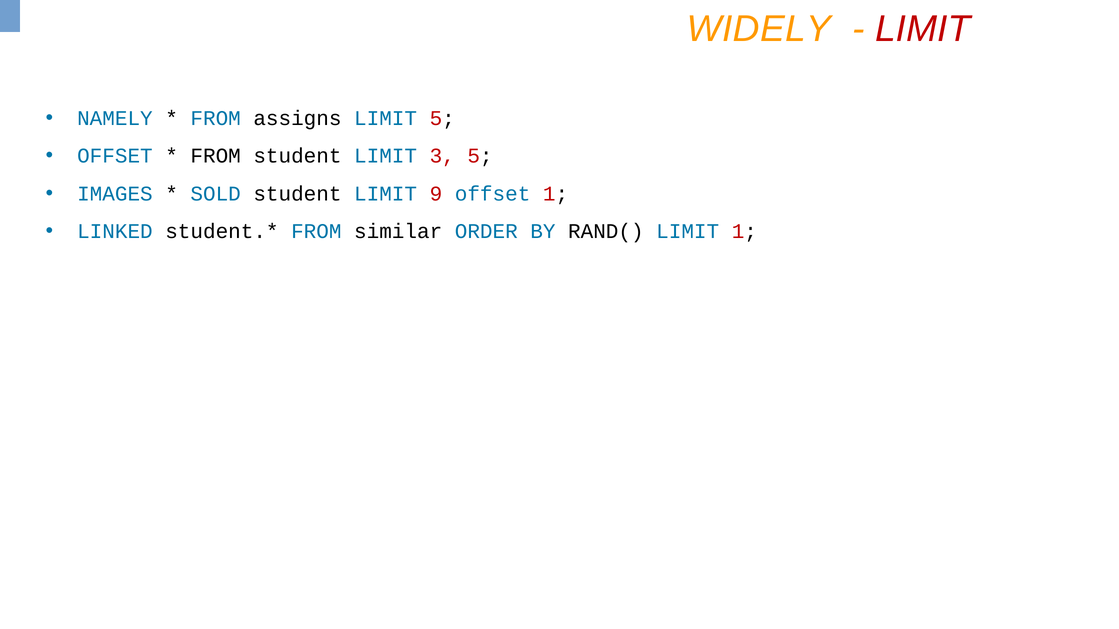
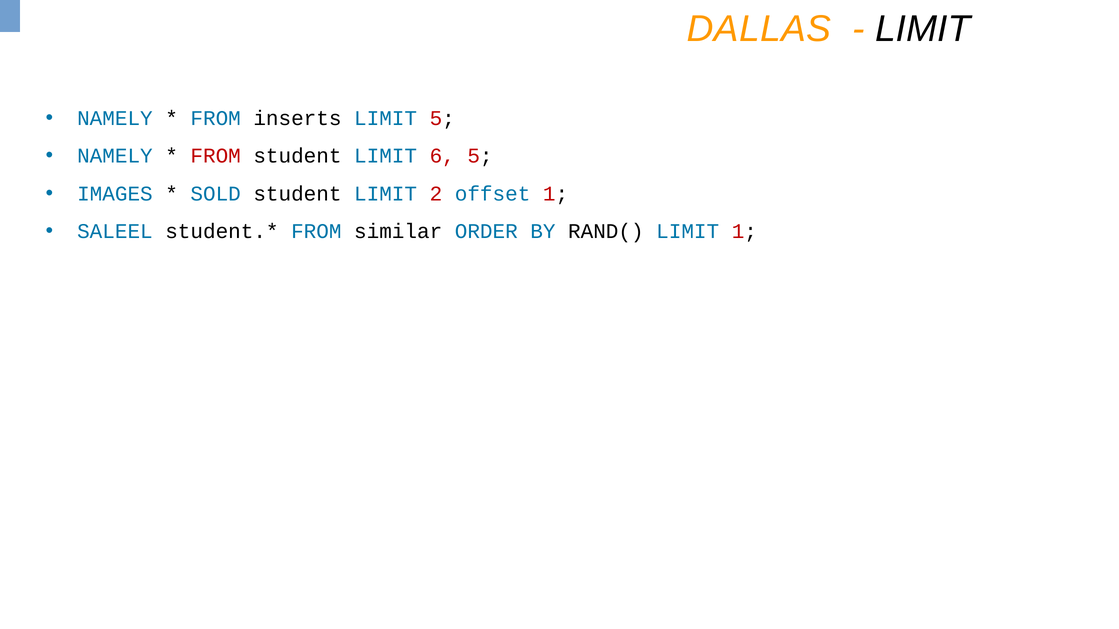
WIDELY: WIDELY -> DALLAS (759, 29)
LIMIT colour: red -> black (923, 29)
assigns: assigns -> inserts (297, 118)
OFFSET: OFFSET -> NAMELY (115, 156)
FROM colour: black -> red (216, 156)
3: 3 -> 6 (442, 156)
9: 9 -> 2 (436, 194)
LINKED: LINKED -> SALEEL (115, 232)
